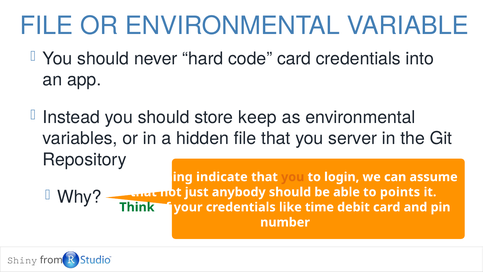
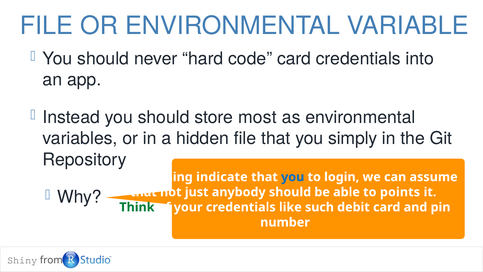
keep: keep -> most (257, 117)
server: server -> simply (353, 138)
you colour: orange -> blue (293, 177)
time: time -> such (319, 207)
